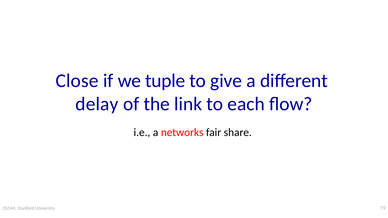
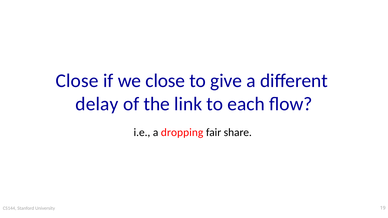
we tuple: tuple -> close (165, 81)
networks: networks -> dropping (182, 132)
